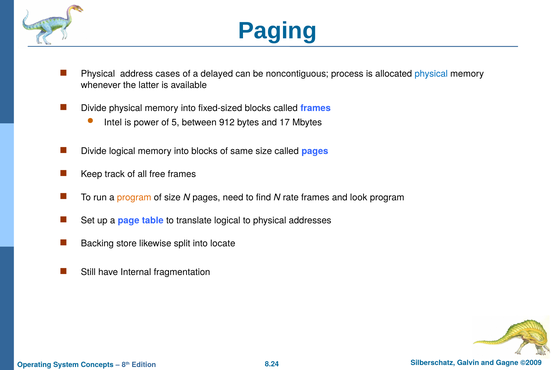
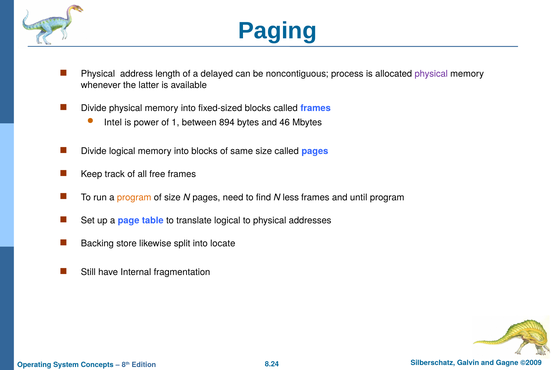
cases: cases -> length (168, 74)
physical colour: blue -> purple (431, 74)
5: 5 -> 1 (175, 122)
912: 912 -> 894 (227, 122)
17: 17 -> 46 (285, 122)
rate: rate -> less (291, 197)
look: look -> until (359, 197)
